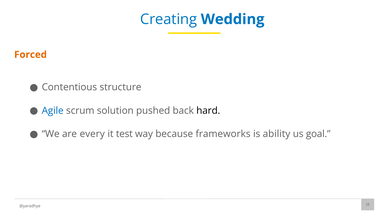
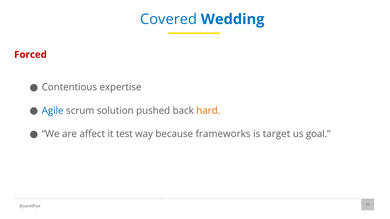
Creating: Creating -> Covered (169, 19)
Forced colour: orange -> red (31, 55)
structure: structure -> expertise (121, 87)
hard colour: black -> orange (208, 111)
every: every -> affect (92, 134)
ability: ability -> target (277, 134)
